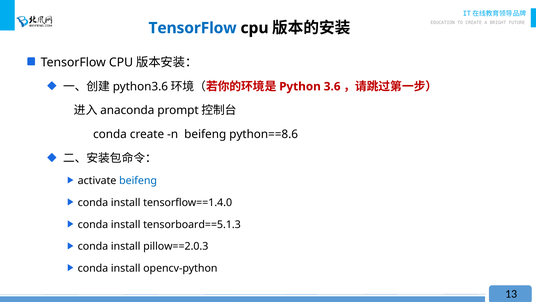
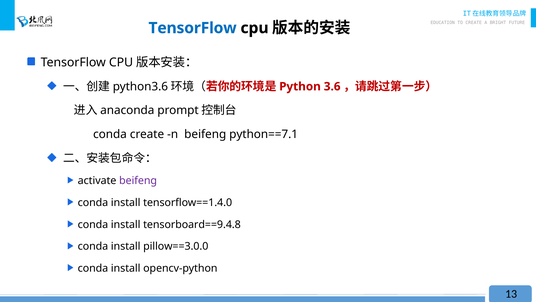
python==8.6: python==8.6 -> python==7.1 (264, 134)
beifeng colour: blue -> purple (138, 181)
tensorboard==5.1.3: tensorboard==5.1.3 -> tensorboard==9.4.8 (192, 224)
pillow==2.0.3: pillow==2.0.3 -> pillow==3.0.0 (176, 246)
